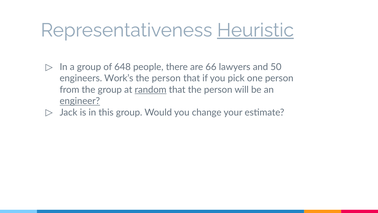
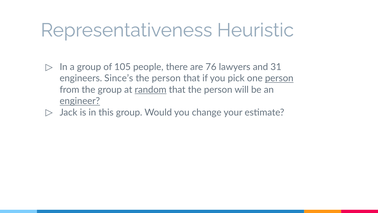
Heuristic underline: present -> none (255, 30)
648: 648 -> 105 (123, 67)
66: 66 -> 76 (211, 67)
50: 50 -> 31 (276, 67)
Work’s: Work’s -> Since’s (119, 78)
person underline: none -> present (279, 78)
